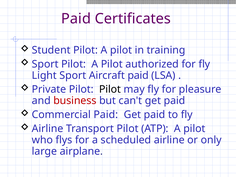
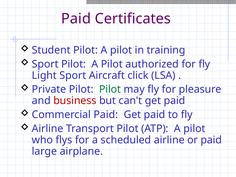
Aircraft paid: paid -> click (138, 75)
Pilot colour: black -> green (110, 89)
or only: only -> paid (211, 140)
